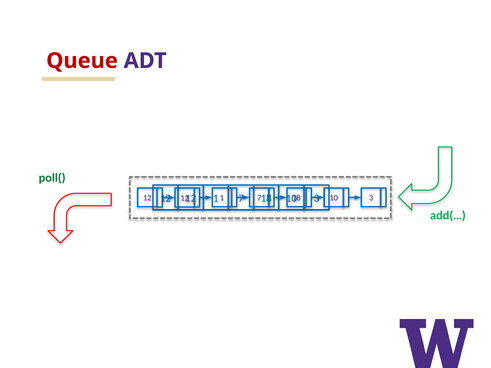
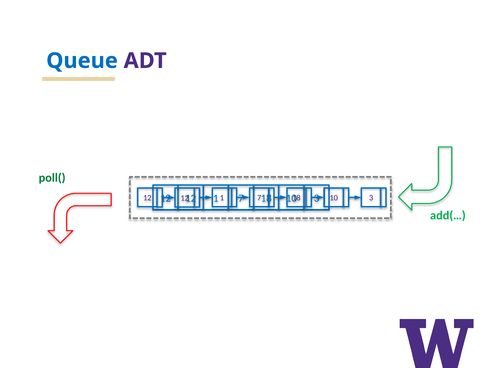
Queue colour: red -> blue (82, 61)
